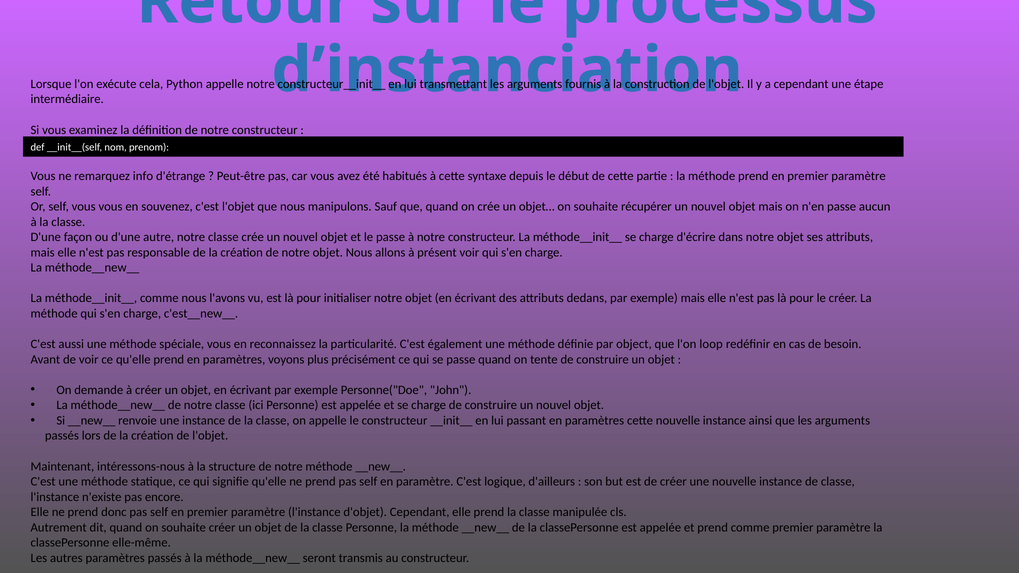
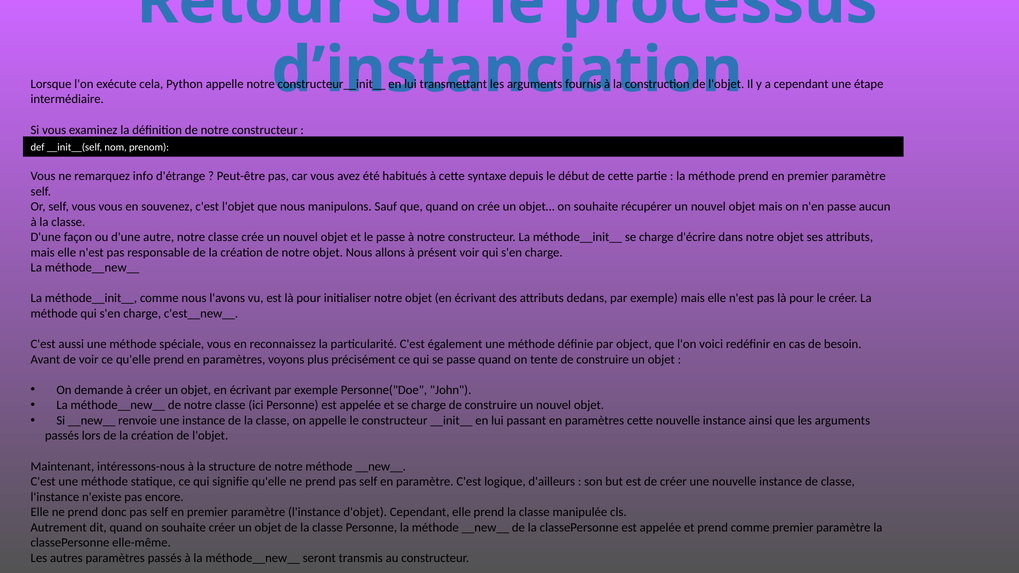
loop: loop -> voici (711, 344)
